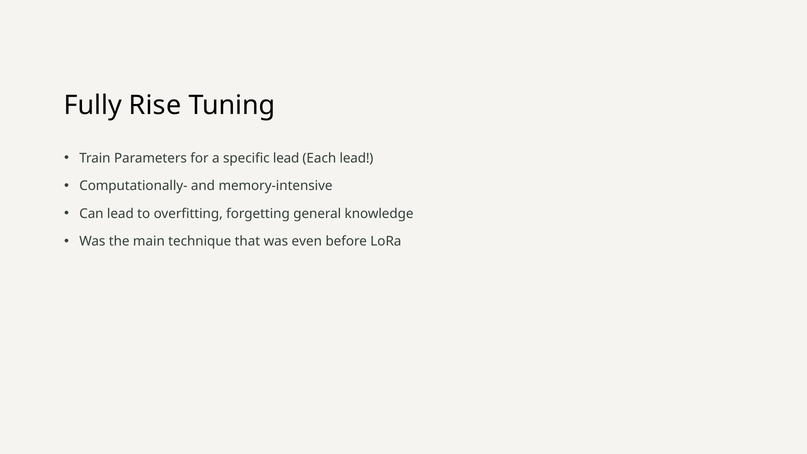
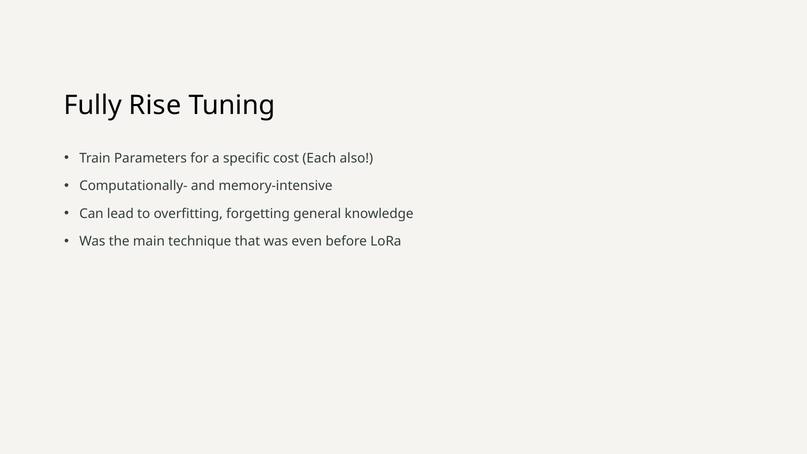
specific lead: lead -> cost (286, 158)
Each lead: lead -> also (356, 158)
